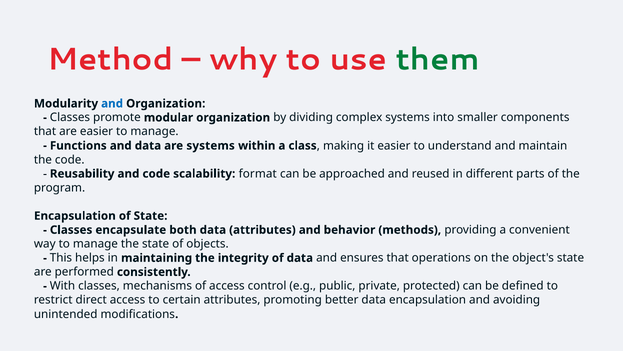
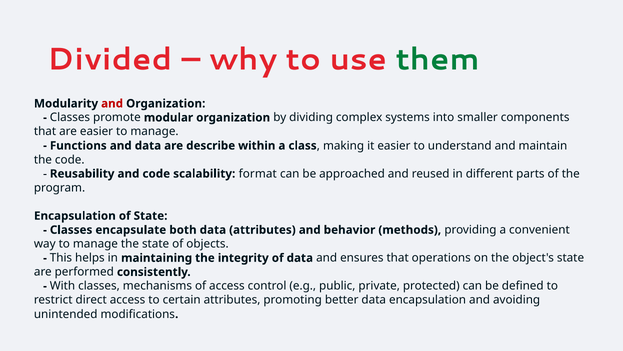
Method: Method -> Divided (110, 59)
and colour: blue -> red (112, 103)
are systems: systems -> describe (211, 145)
